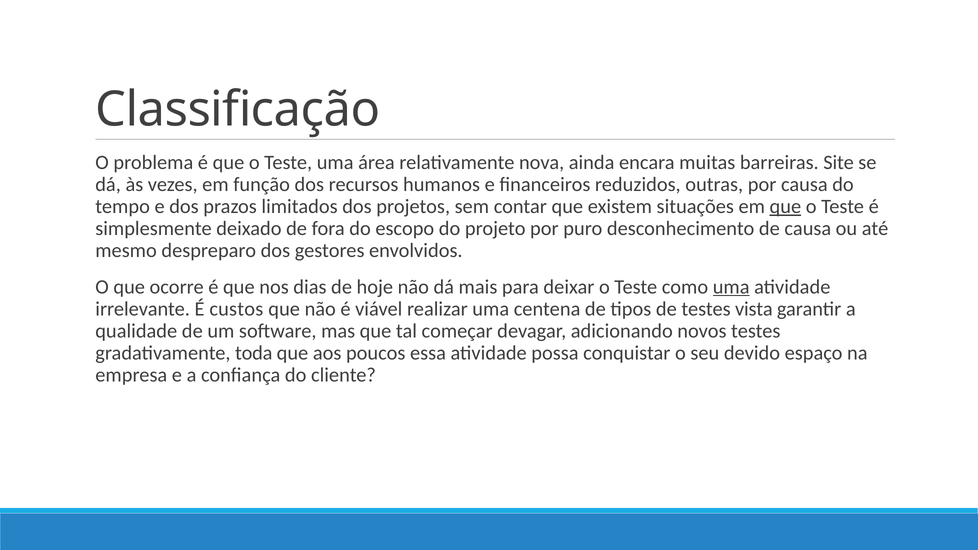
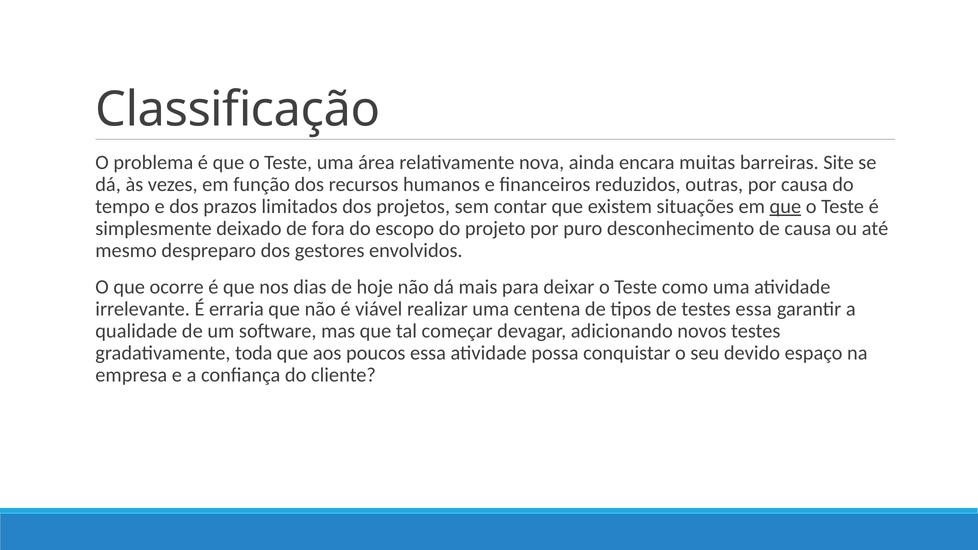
uma underline: present -> none (731, 287)
custos: custos -> erraria (236, 309)
testes vista: vista -> essa (754, 309)
